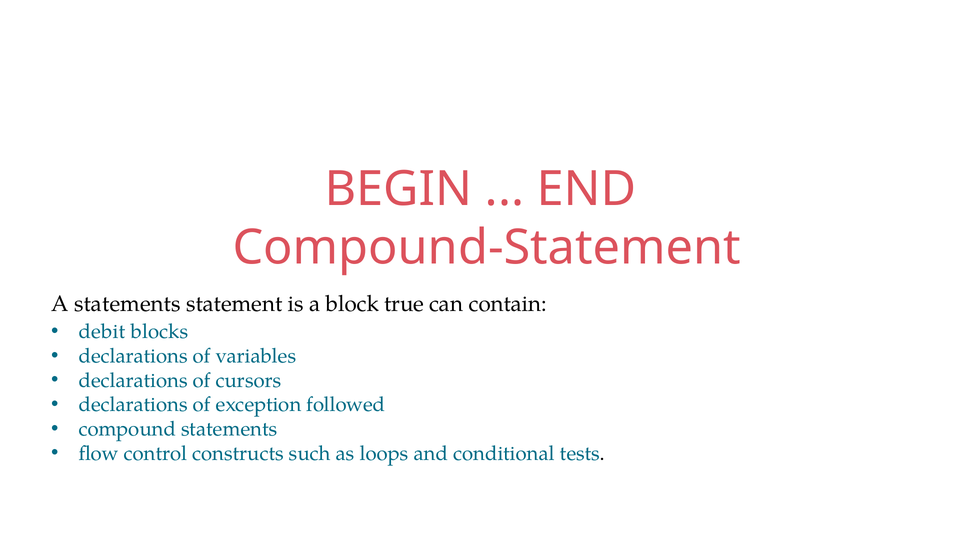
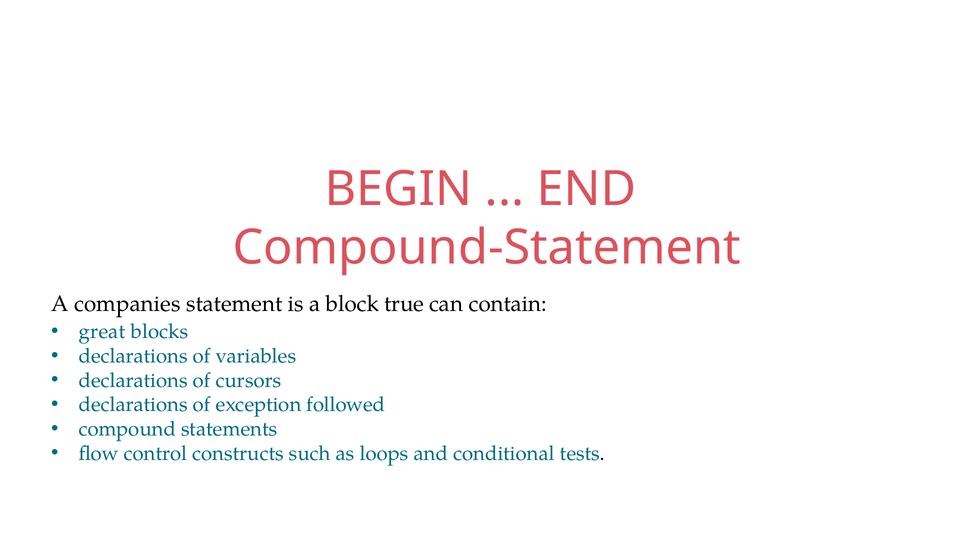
A statements: statements -> companies (127, 304)
debit: debit -> great (102, 332)
